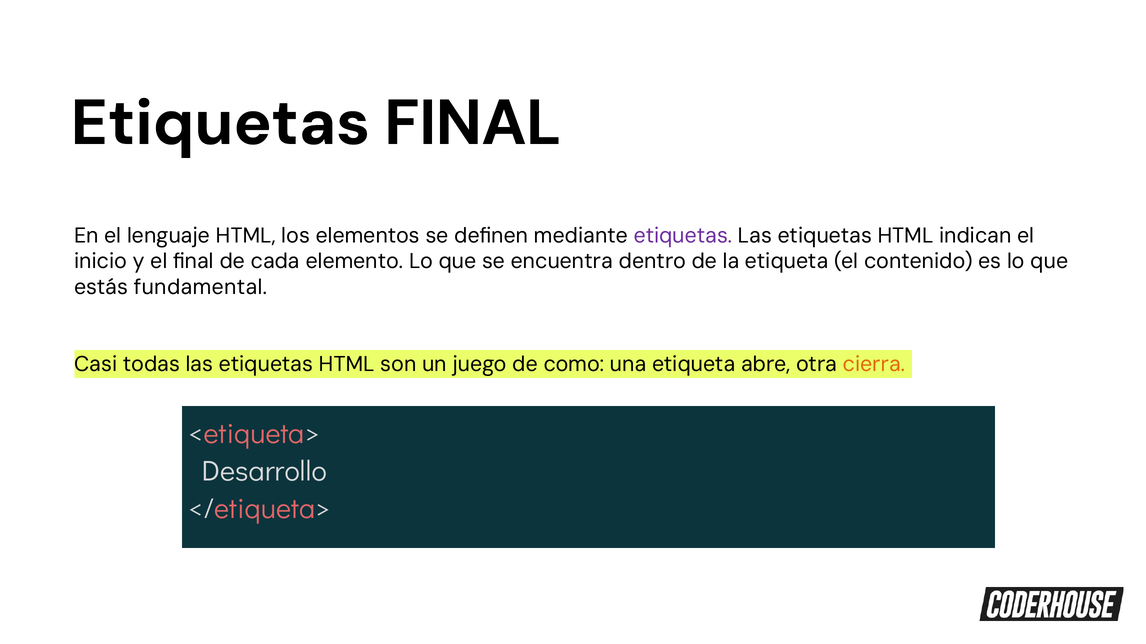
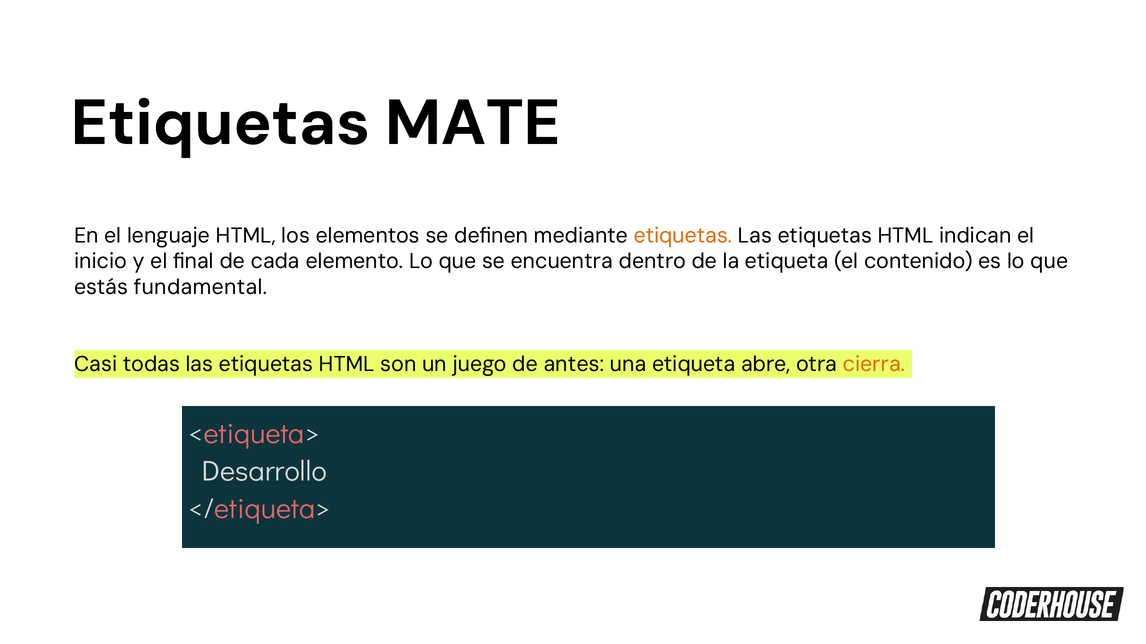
Etiquetas FINAL: FINAL -> MATE (473, 123)
etiquetas colour: purple -> orange (683, 236)
como: como -> antes (574, 365)
